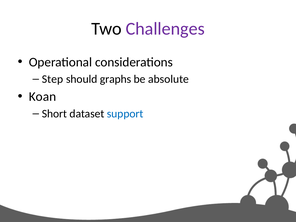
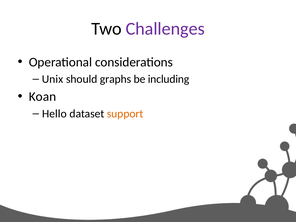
Step: Step -> Unix (53, 79)
absolute: absolute -> including (169, 79)
Short: Short -> Hello (54, 114)
support colour: blue -> orange (125, 114)
